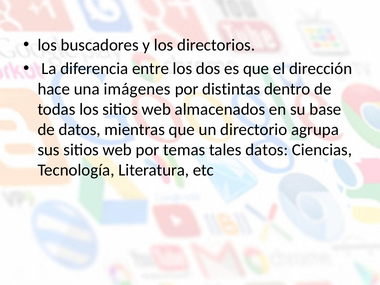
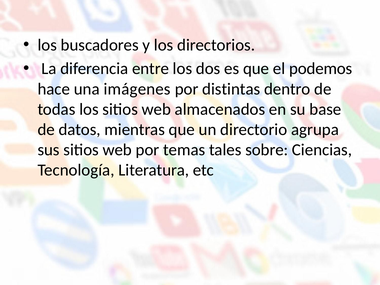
dirección: dirección -> podemos (321, 69)
tales datos: datos -> sobre (267, 150)
